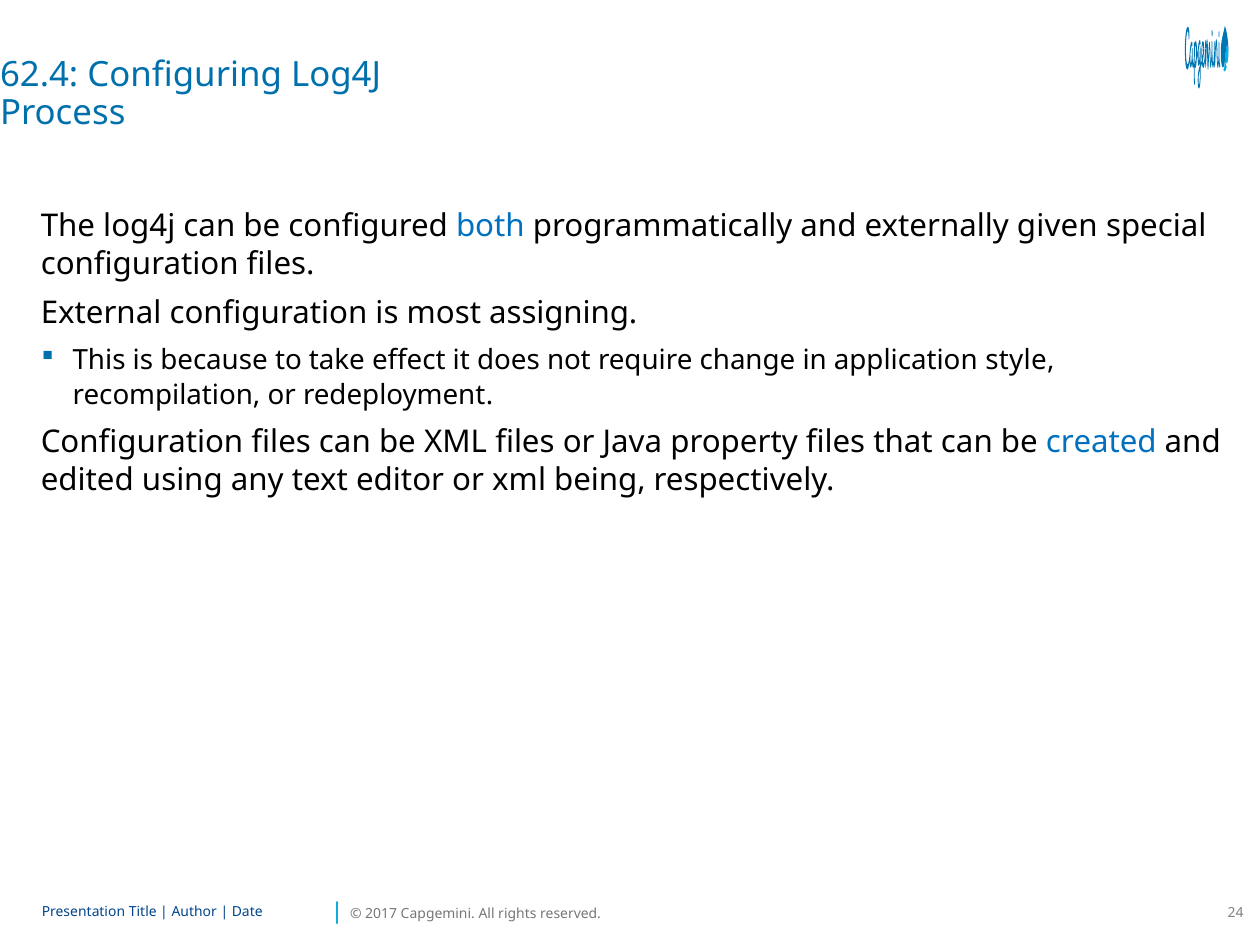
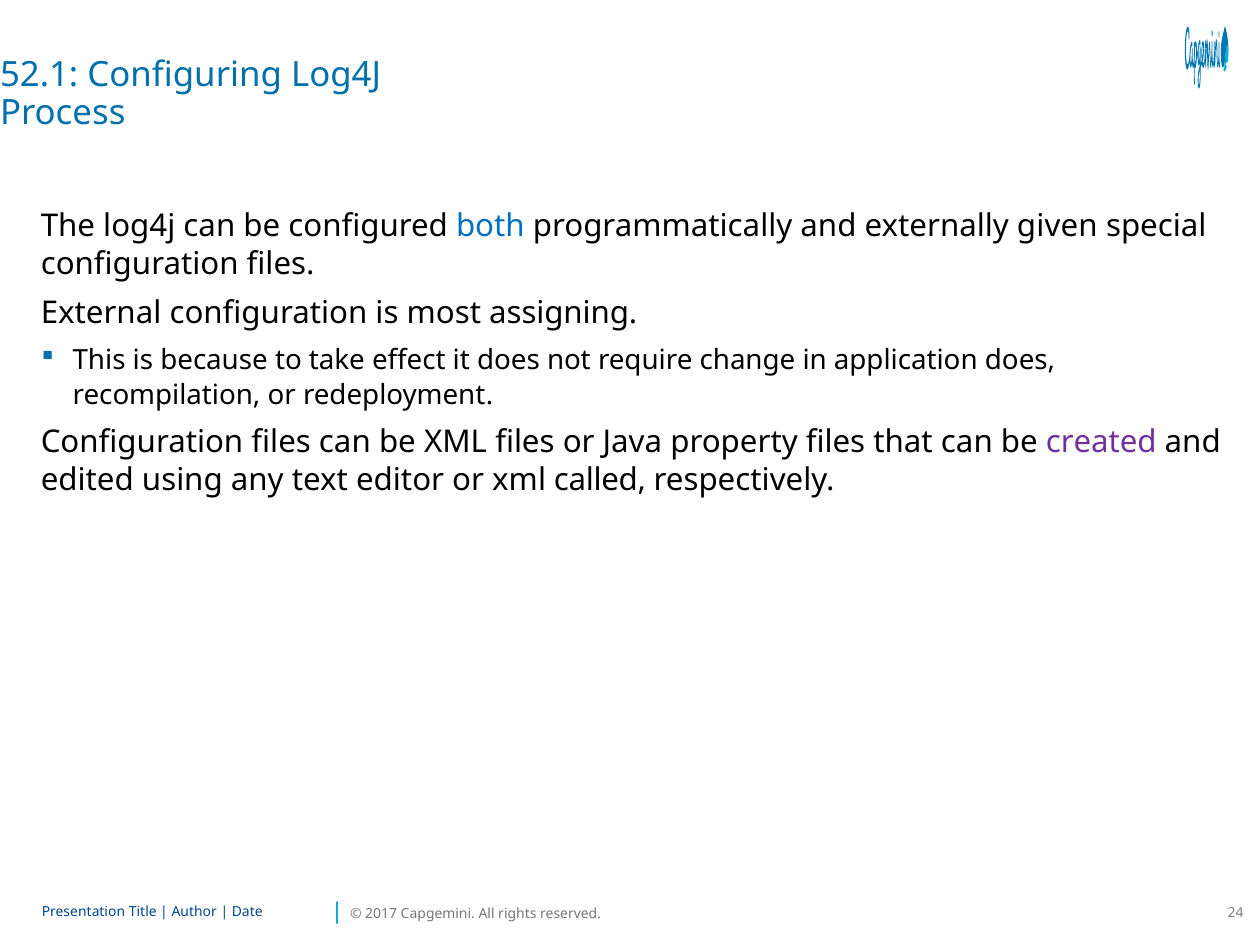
62.4: 62.4 -> 52.1 (39, 75)
application style: style -> does (1020, 360)
created colour: blue -> purple (1101, 442)
being: being -> called (600, 480)
